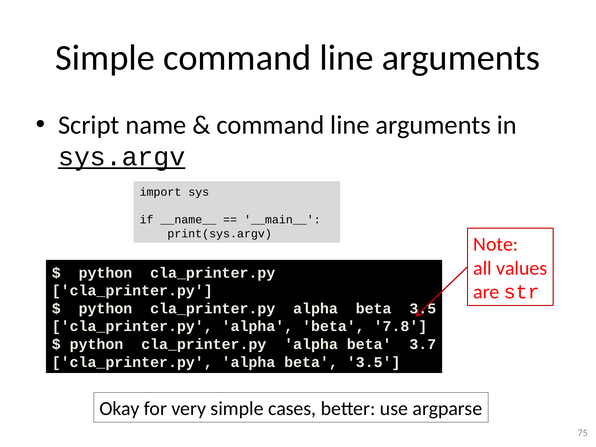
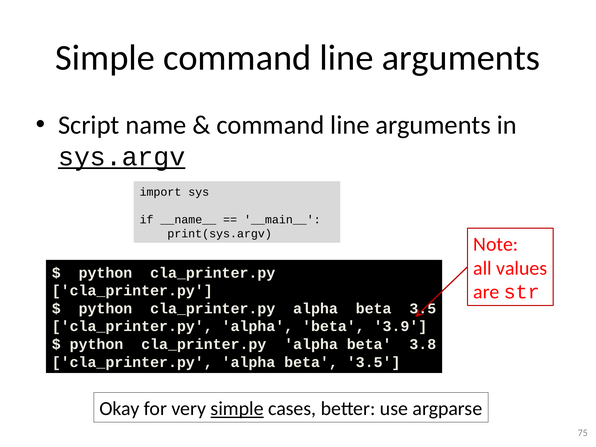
7.8: 7.8 -> 3.9 (400, 326)
3.7: 3.7 -> 3.8 (423, 344)
simple underline: none -> present (237, 409)
